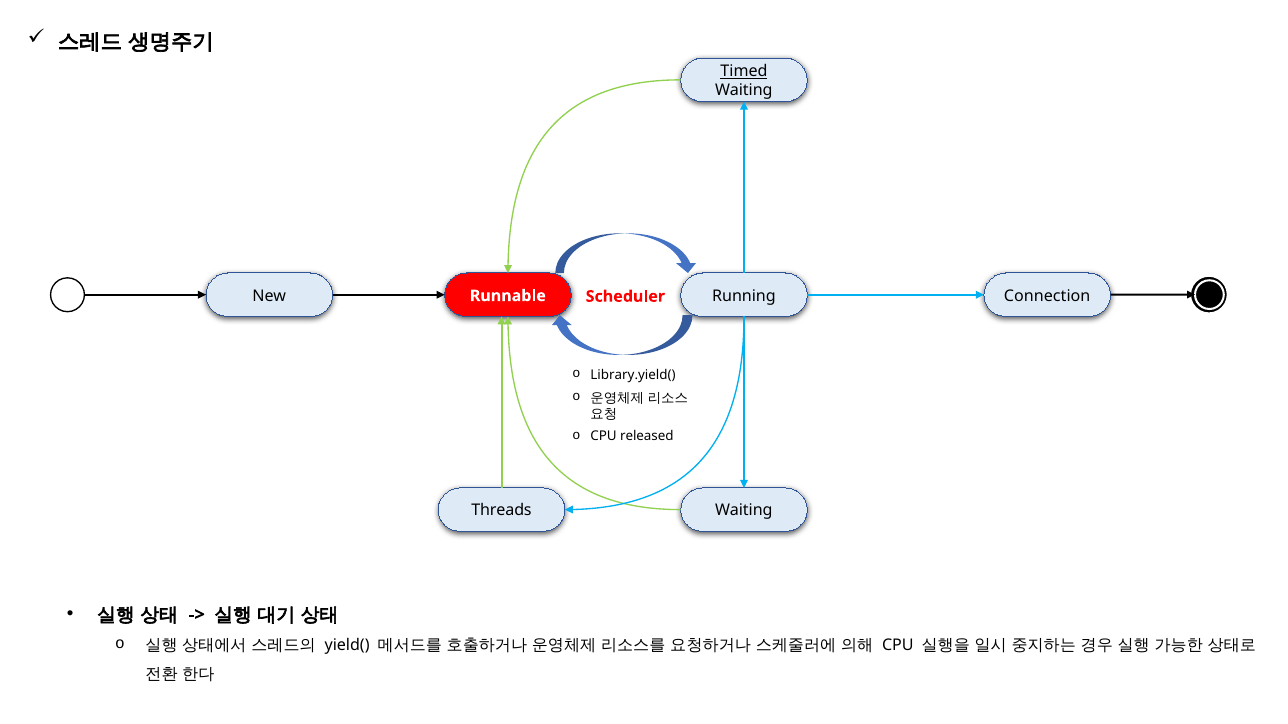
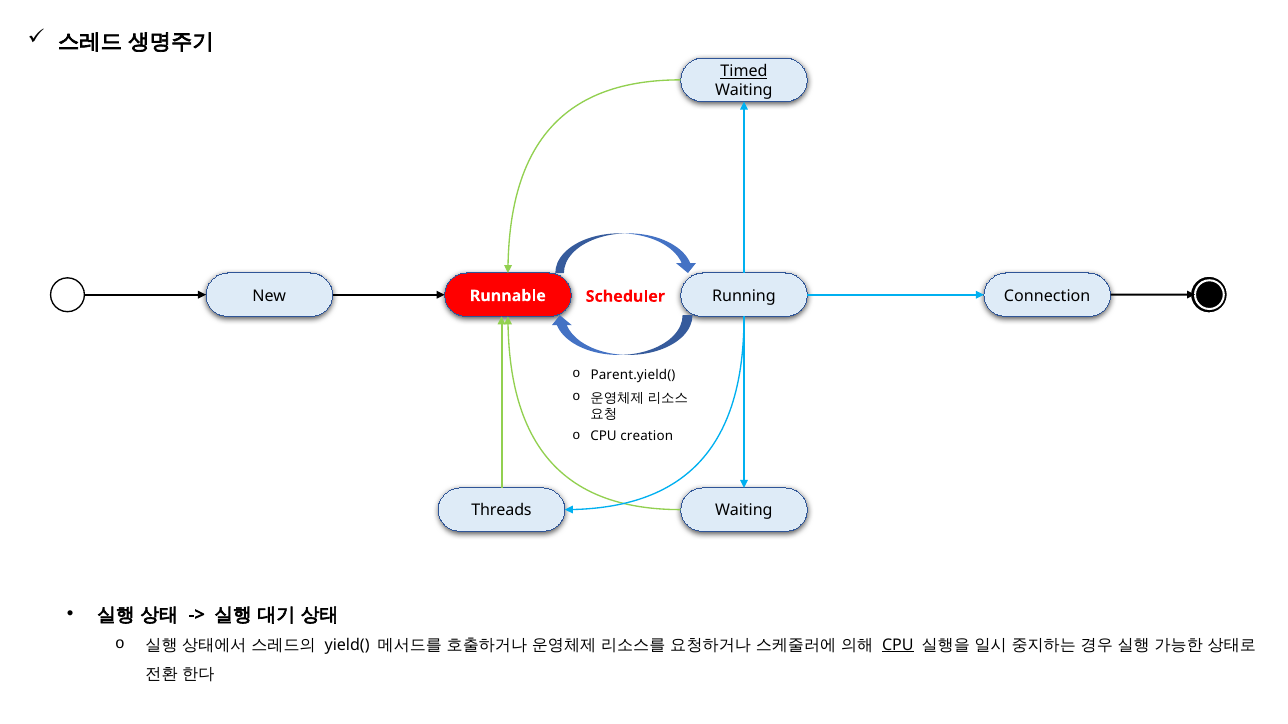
Library.yield(: Library.yield( -> Parent.yield( (633, 375)
released: released -> creation (647, 437)
CPU underline: none -> present (898, 645)
